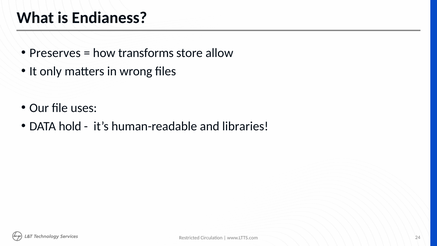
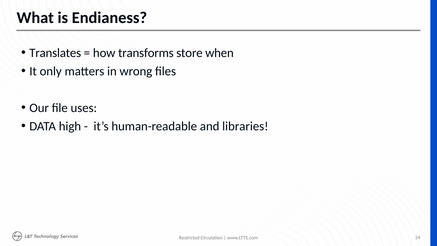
Preserves: Preserves -> Translates (55, 53)
allow: allow -> when (219, 53)
hold: hold -> high (70, 126)
